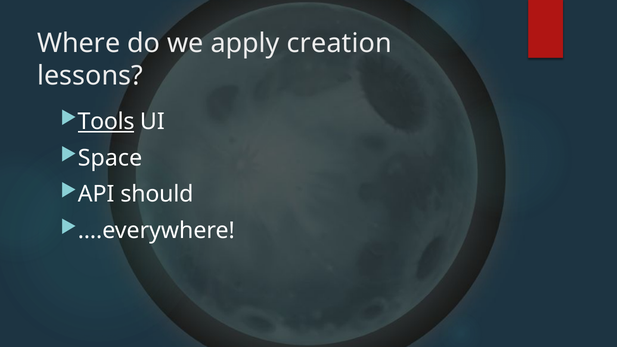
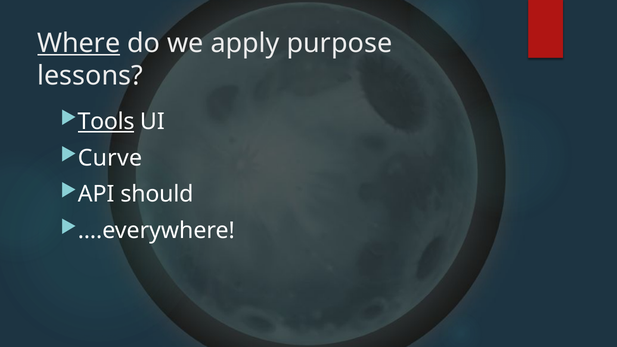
Where underline: none -> present (79, 43)
creation: creation -> purpose (339, 43)
Space: Space -> Curve (110, 158)
